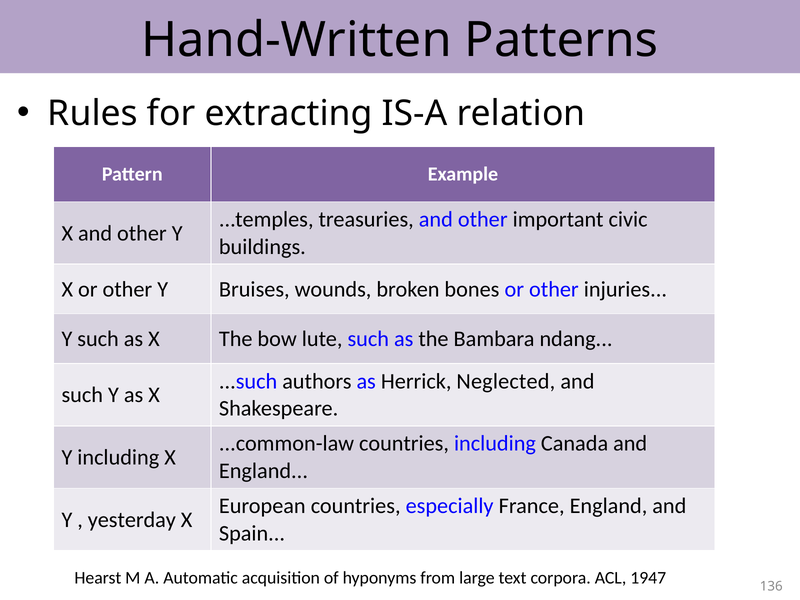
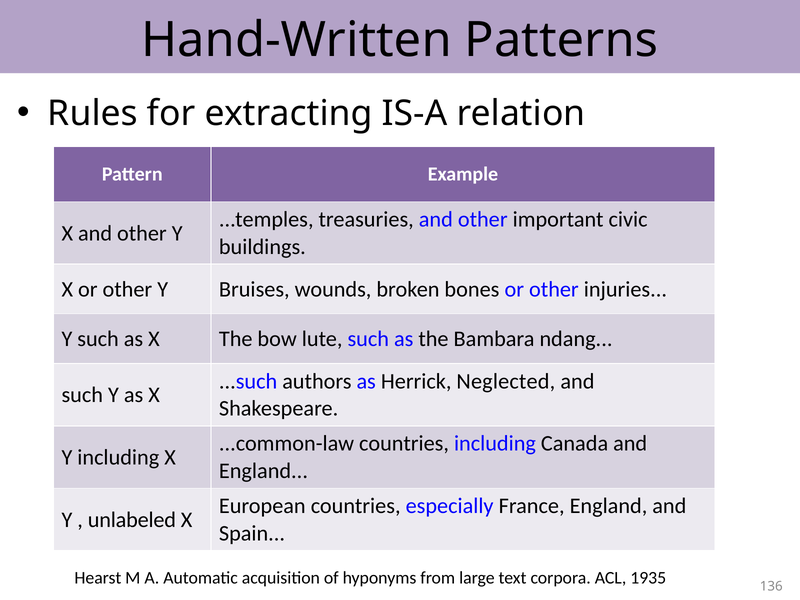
yesterday: yesterday -> unlabeled (132, 520)
1947: 1947 -> 1935 (648, 578)
